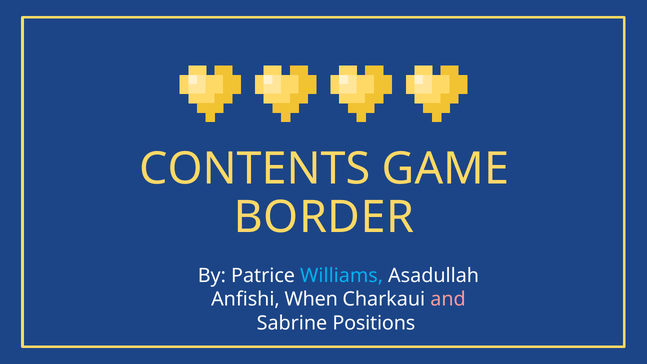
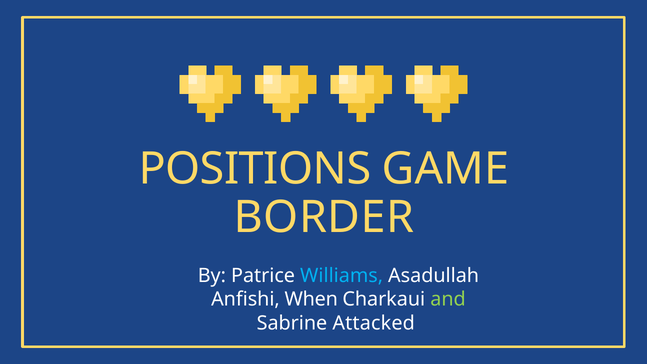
CONTENTS: CONTENTS -> POSITIONS (255, 169)
and colour: pink -> light green (448, 299)
Positions: Positions -> Attacked (374, 323)
